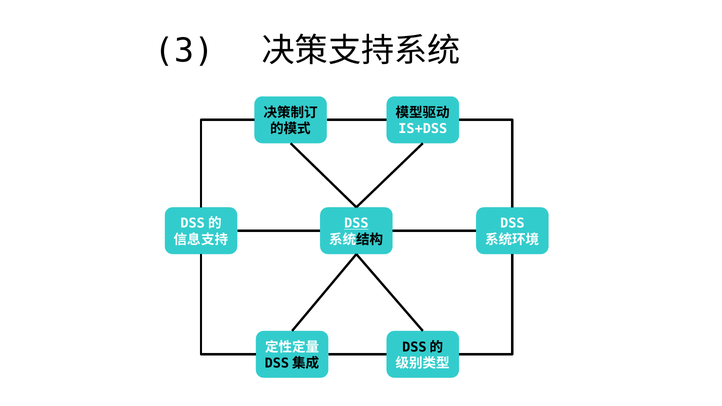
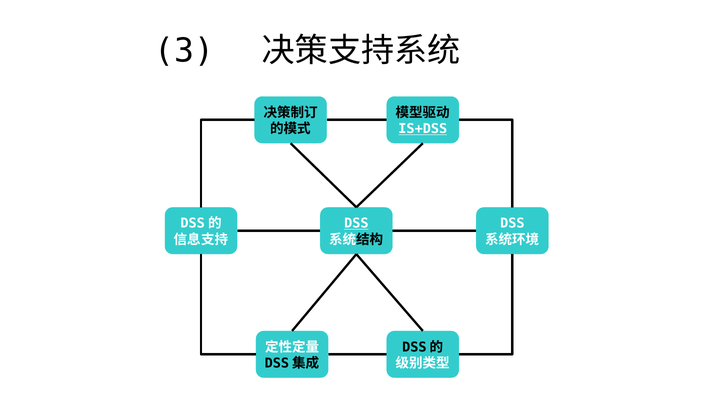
IS+DSS underline: none -> present (423, 129)
